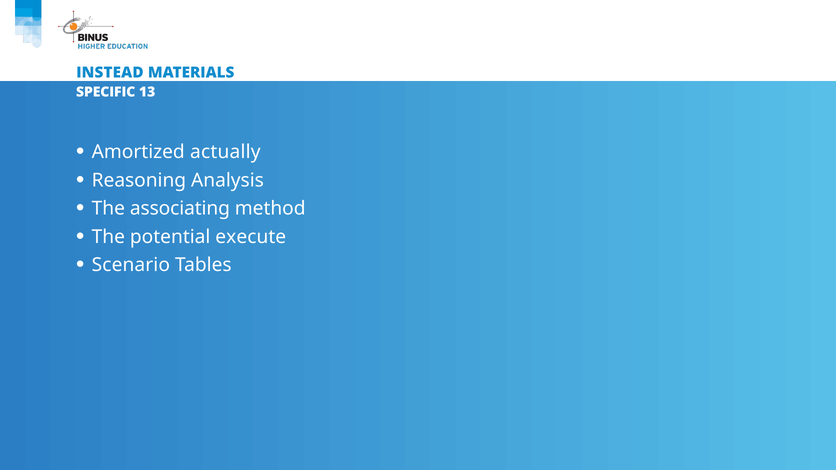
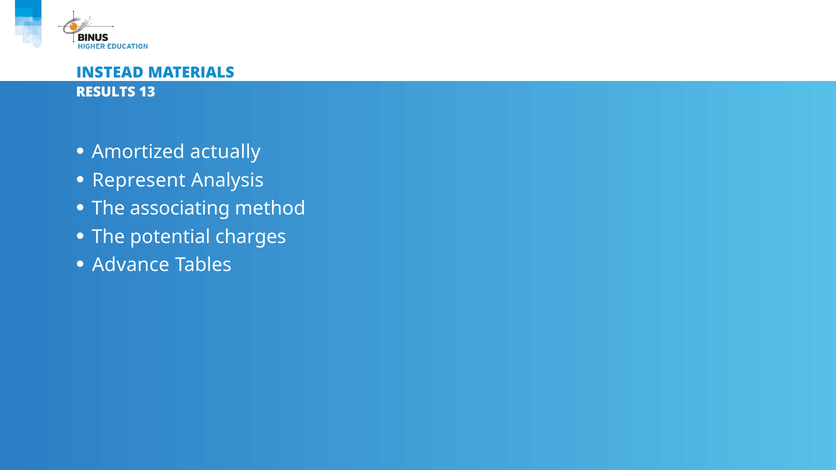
SPECIFIC: SPECIFIC -> RESULTS (106, 92)
Reasoning: Reasoning -> Represent (139, 180)
execute: execute -> charges (251, 237)
Scenario: Scenario -> Advance (131, 265)
